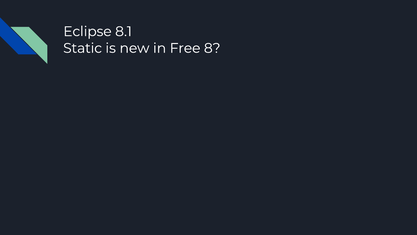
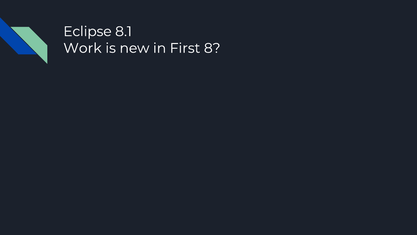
Static: Static -> Work (82, 48)
Free: Free -> First (185, 48)
